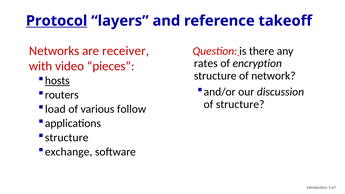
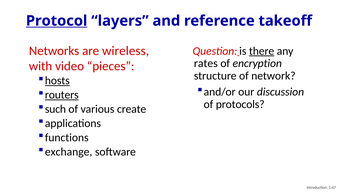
receiver: receiver -> wireless (126, 51)
there underline: none -> present (262, 51)
routers underline: none -> present (62, 95)
of structure: structure -> protocols (240, 104)
load: load -> such (55, 109)
follow: follow -> create (132, 109)
structure: structure -> functions (67, 138)
